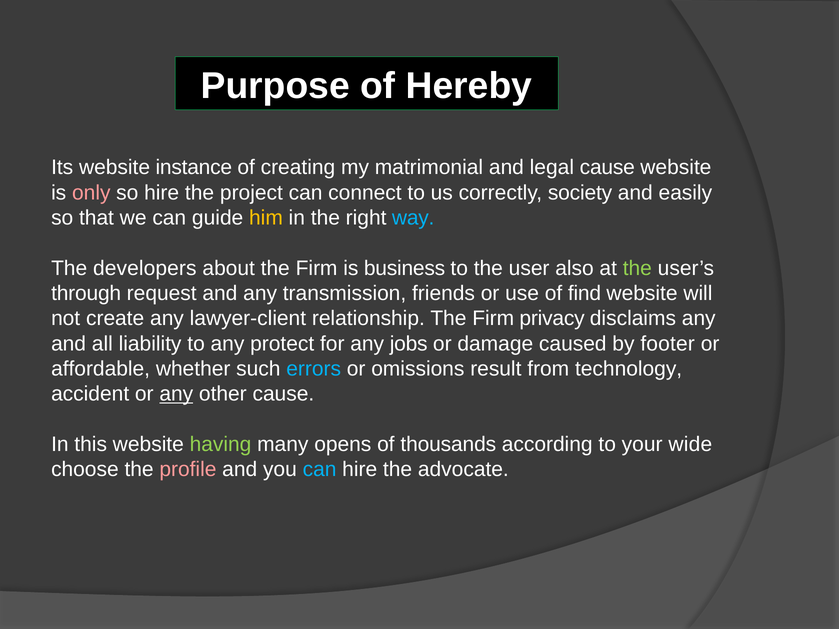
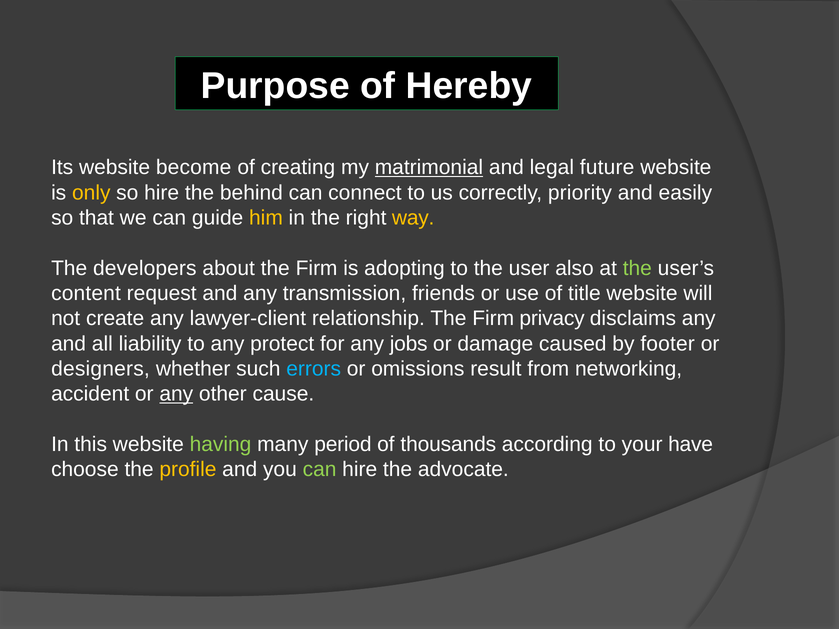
instance: instance -> become (194, 168)
matrimonial underline: none -> present (429, 168)
legal cause: cause -> future (607, 168)
only colour: pink -> yellow (91, 193)
project: project -> behind (251, 193)
society: society -> priority (580, 193)
way colour: light blue -> yellow (413, 218)
business: business -> adopting (404, 268)
through: through -> content (86, 293)
find: find -> title (584, 293)
affordable: affordable -> designers (100, 369)
technology: technology -> networking (629, 369)
opens: opens -> period (343, 444)
wide: wide -> have (691, 444)
profile colour: pink -> yellow (188, 470)
can colour: light blue -> light green (320, 470)
